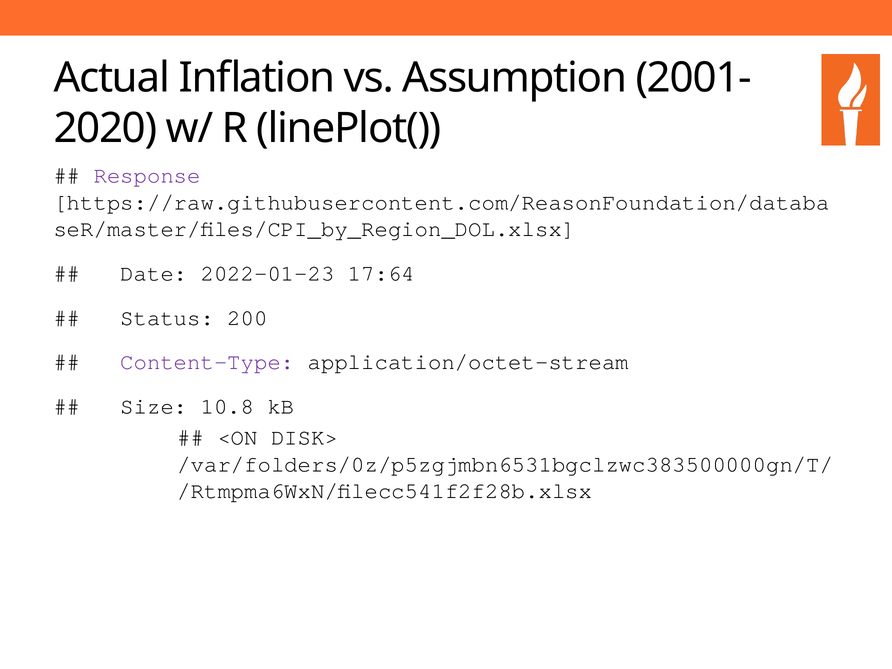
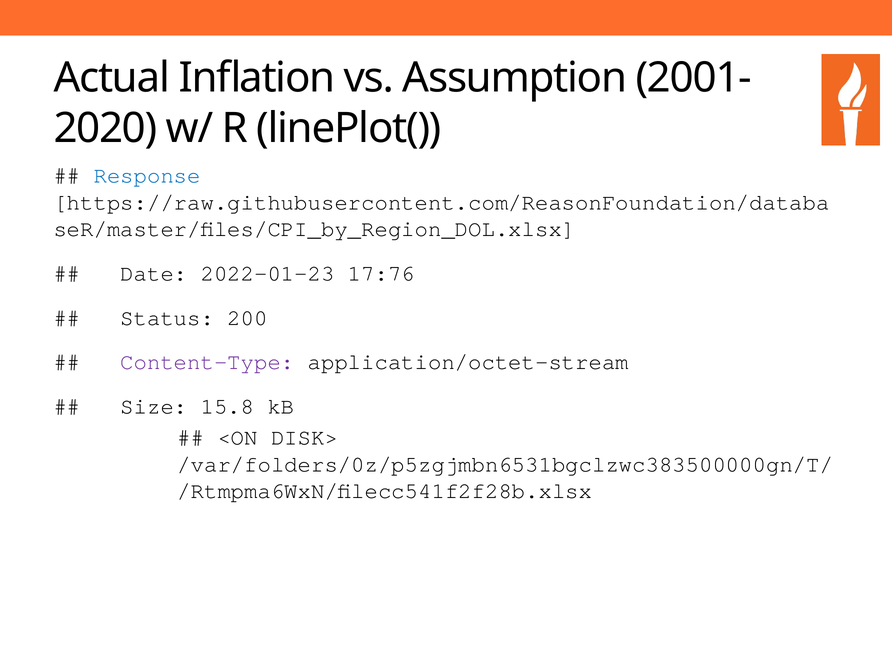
Response colour: purple -> blue (147, 176)
17:64: 17:64 -> 17:76 (381, 273)
10.8: 10.8 -> 15.8 (227, 406)
